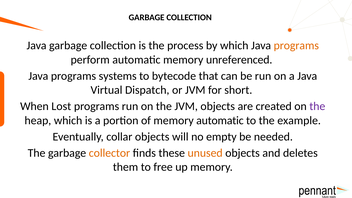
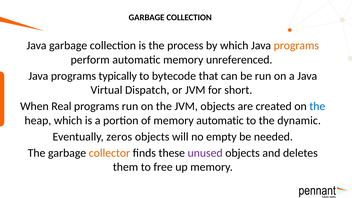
systems: systems -> typically (118, 76)
Lost: Lost -> Real (61, 106)
the colour: purple -> blue (317, 106)
example: example -> dynamic (299, 120)
collar: collar -> zeros (119, 137)
unused colour: orange -> purple (205, 153)
